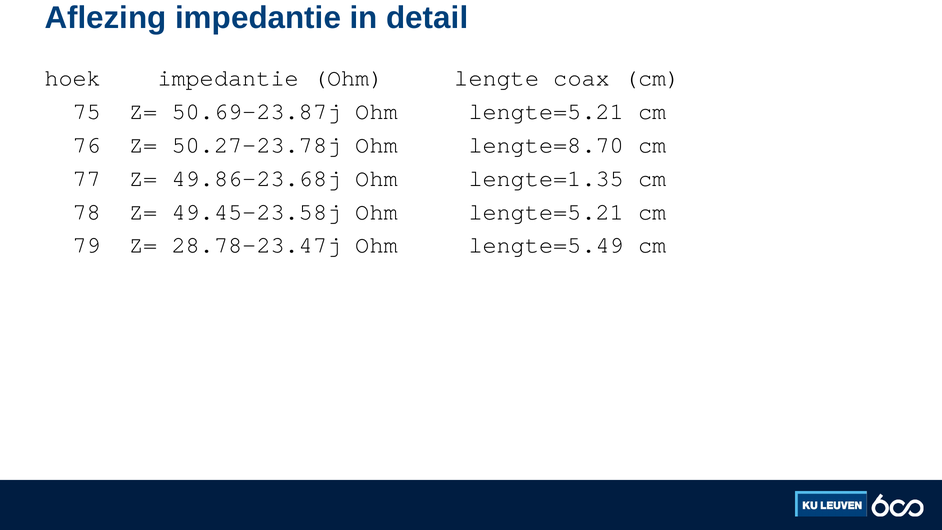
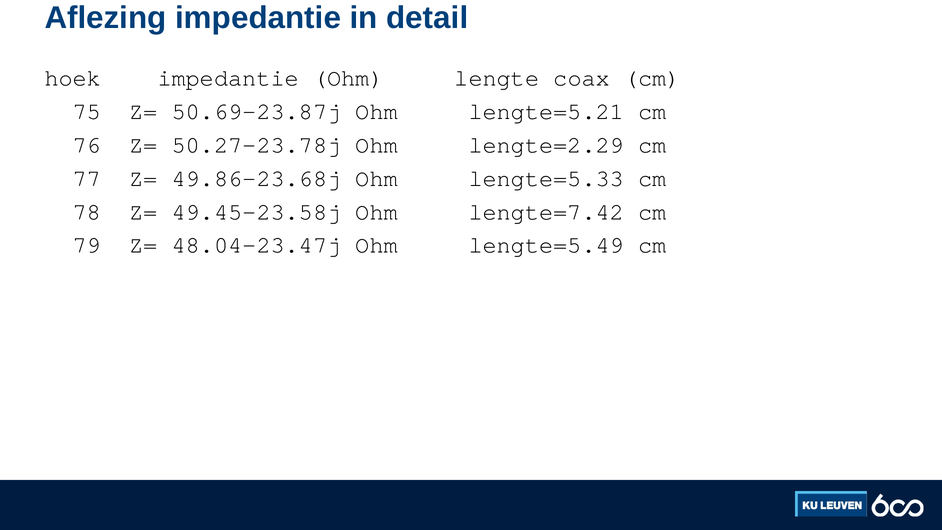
lengte=8.70: lengte=8.70 -> lengte=2.29 (546, 145)
lengte=1.35: lengte=1.35 -> lengte=5.33 (546, 178)
49.45-23.58j Ohm lengte=5.21: lengte=5.21 -> lengte=7.42 (546, 212)
28.78-23.47j: 28.78-23.47j -> 48.04-23.47j (257, 245)
